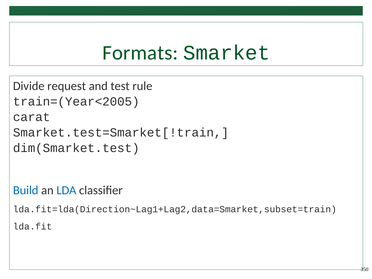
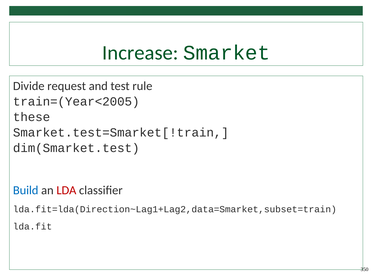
Formats: Formats -> Increase (140, 53)
carat: carat -> these (32, 117)
LDA colour: blue -> red (66, 190)
